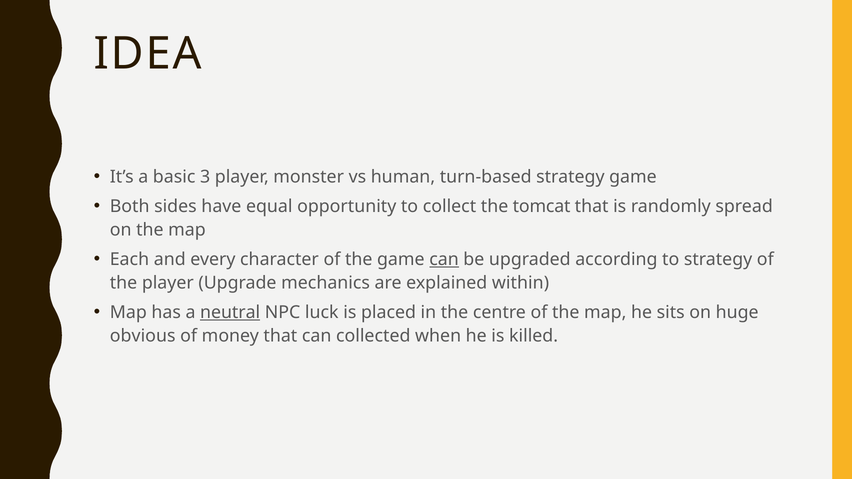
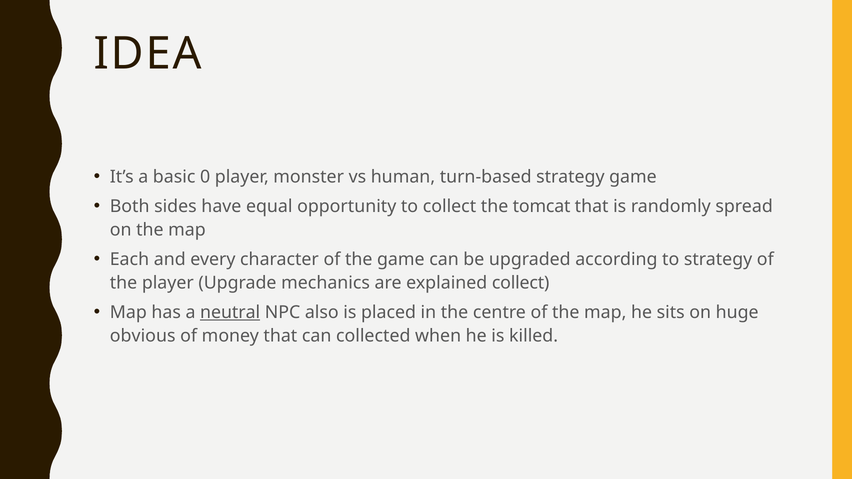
3: 3 -> 0 (205, 177)
can underline: present -> none (444, 260)
explained within: within -> collect (521, 283)
luck: luck -> also (322, 313)
